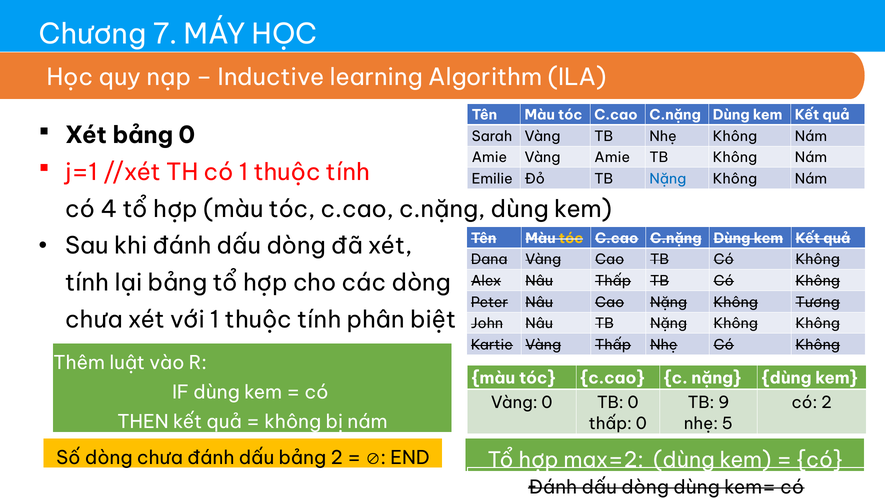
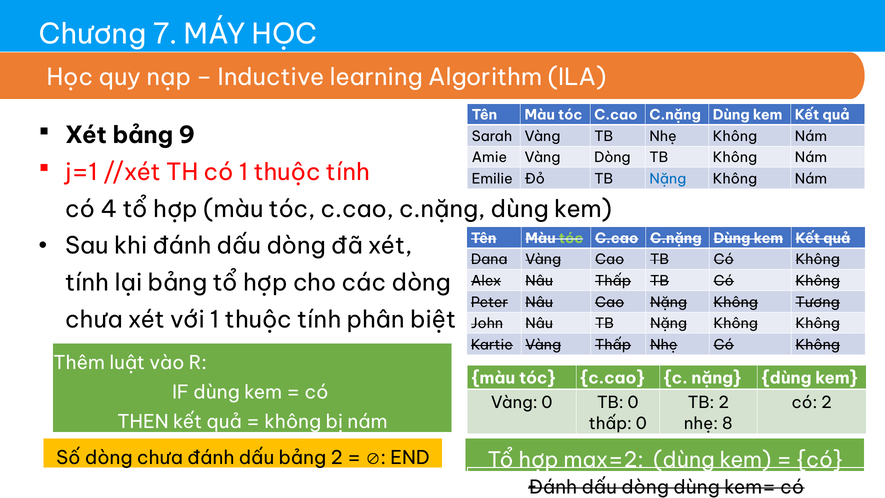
bảng 0: 0 -> 9 (187, 135)
Vàng Amie: Amie -> Dòng (612, 158)
tóc colour: yellow -> light green (571, 238)
TB 9: 9 -> 2 (724, 403)
5: 5 -> 8 (727, 424)
